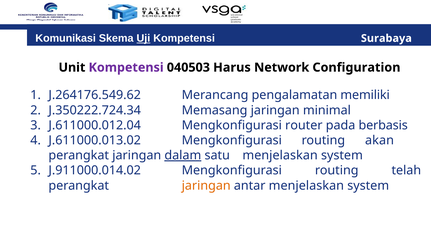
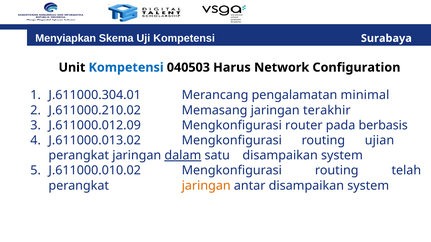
Komunikasi: Komunikasi -> Menyiapkan (66, 38)
Uji underline: present -> none (143, 38)
Kompetensi colour: purple -> blue (126, 68)
J.264176.549.62: J.264176.549.62 -> J.611000.304.01 (95, 95)
memiliki: memiliki -> minimal (365, 95)
J.350222.724.34: J.350222.724.34 -> J.611000.210.02 (95, 110)
minimal: minimal -> terakhir (327, 110)
J.611000.012.04: J.611000.012.04 -> J.611000.012.09 (95, 126)
akan: akan -> ujian (380, 141)
satu menjelaskan: menjelaskan -> disampaikan (280, 156)
J.911000.014.02: J.911000.014.02 -> J.611000.010.02 (95, 171)
antar menjelaskan: menjelaskan -> disampaikan (306, 186)
